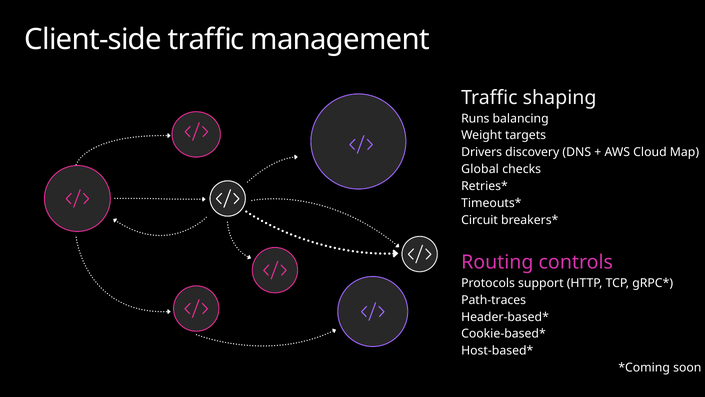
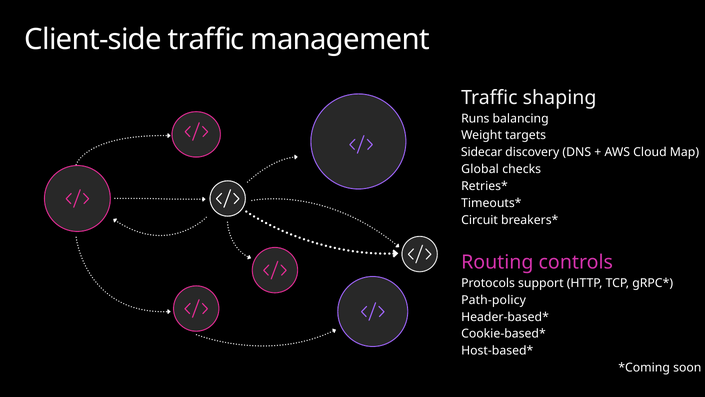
Drivers: Drivers -> Sidecar (482, 152)
Path-traces: Path-traces -> Path-policy (494, 300)
